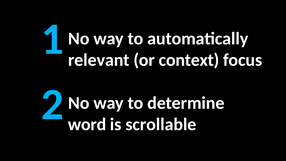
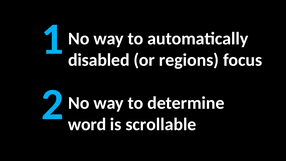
relevant: relevant -> disabled (99, 60)
context: context -> regions (189, 60)
